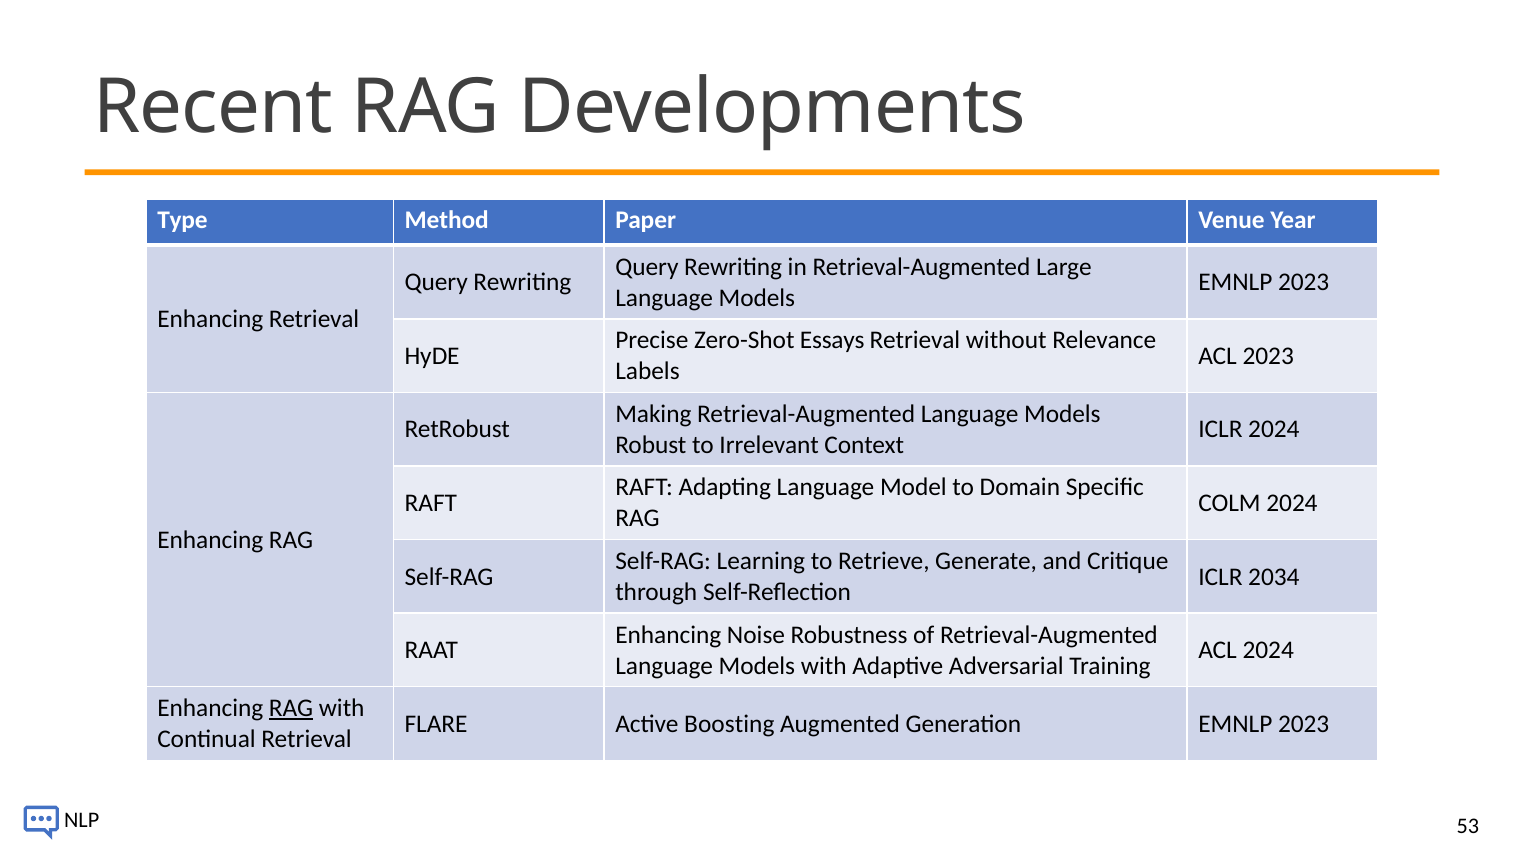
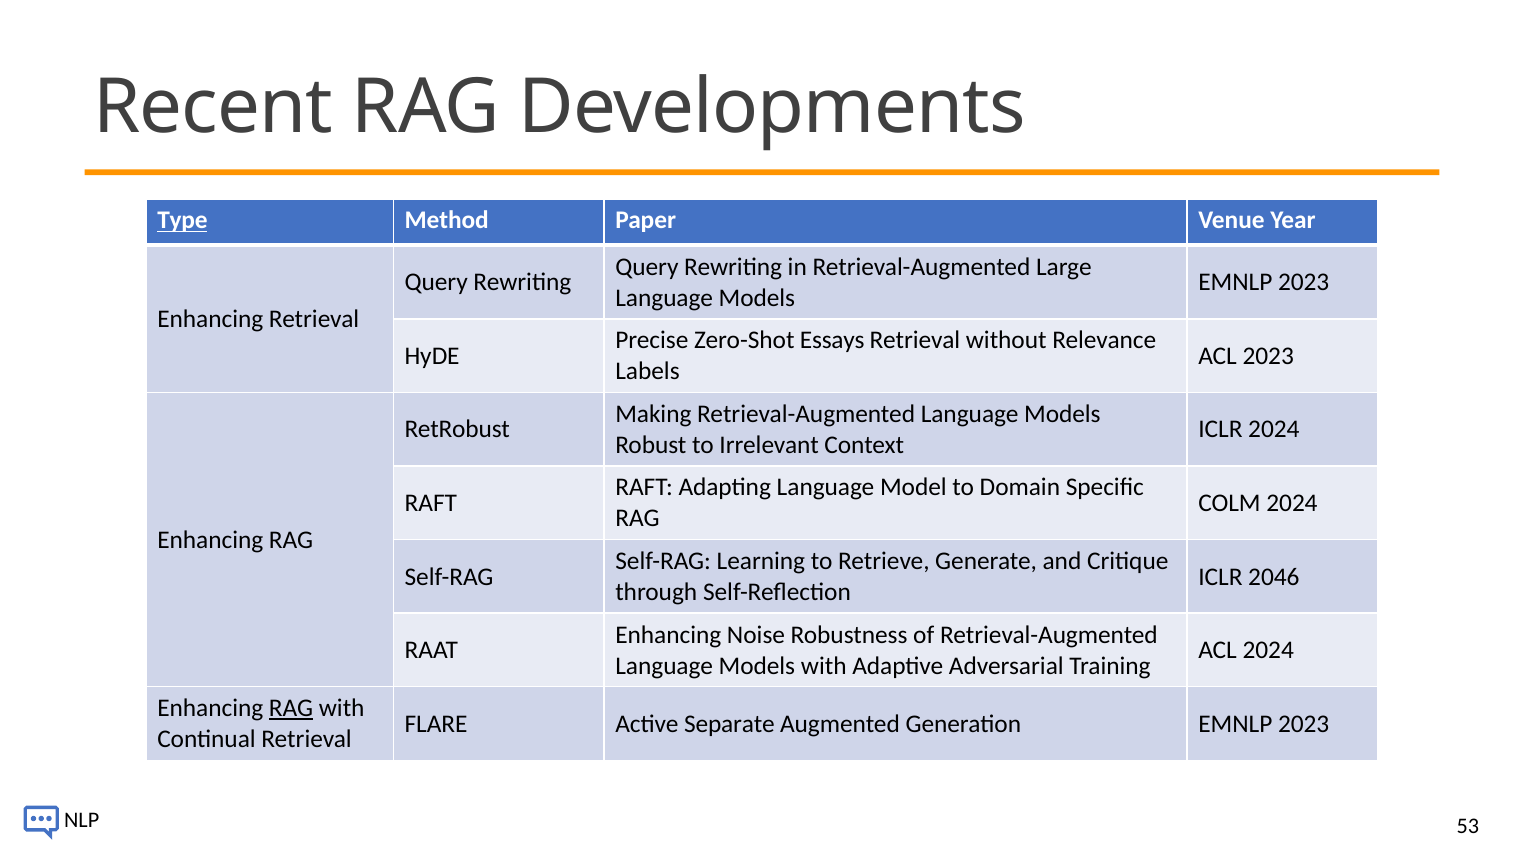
Type underline: none -> present (182, 221)
2034: 2034 -> 2046 (1274, 577)
Boosting: Boosting -> Separate (729, 724)
